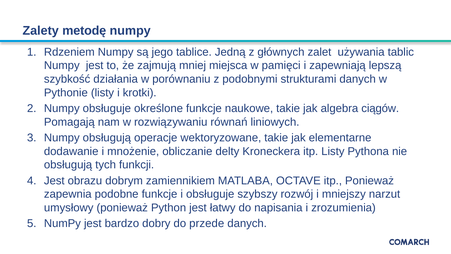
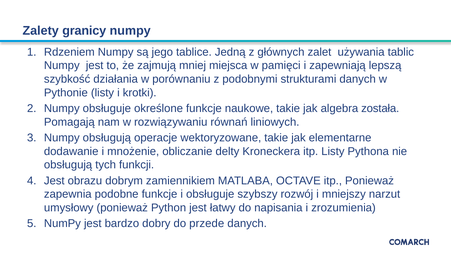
metodę: metodę -> granicy (84, 31)
ciągów: ciągów -> została (380, 108)
